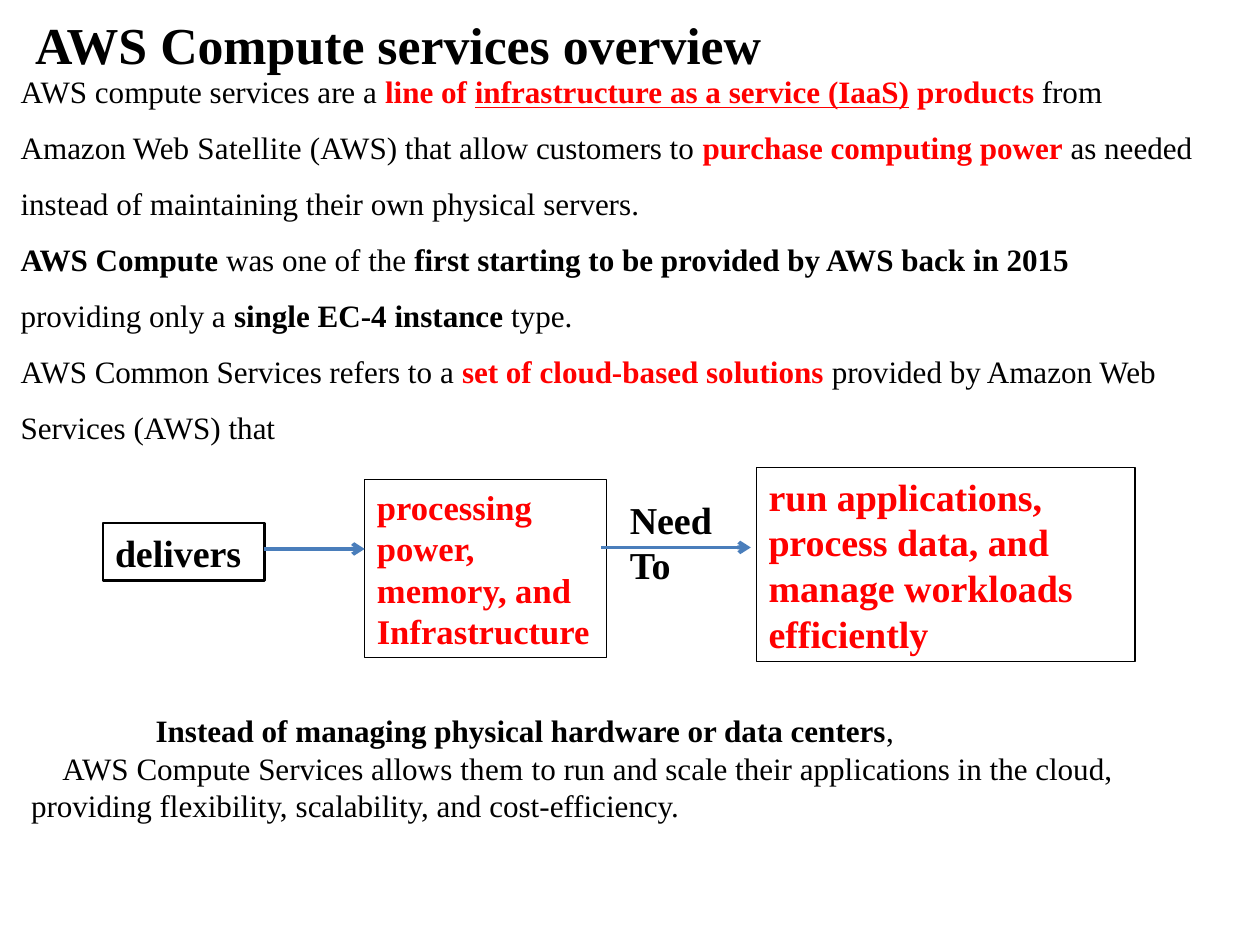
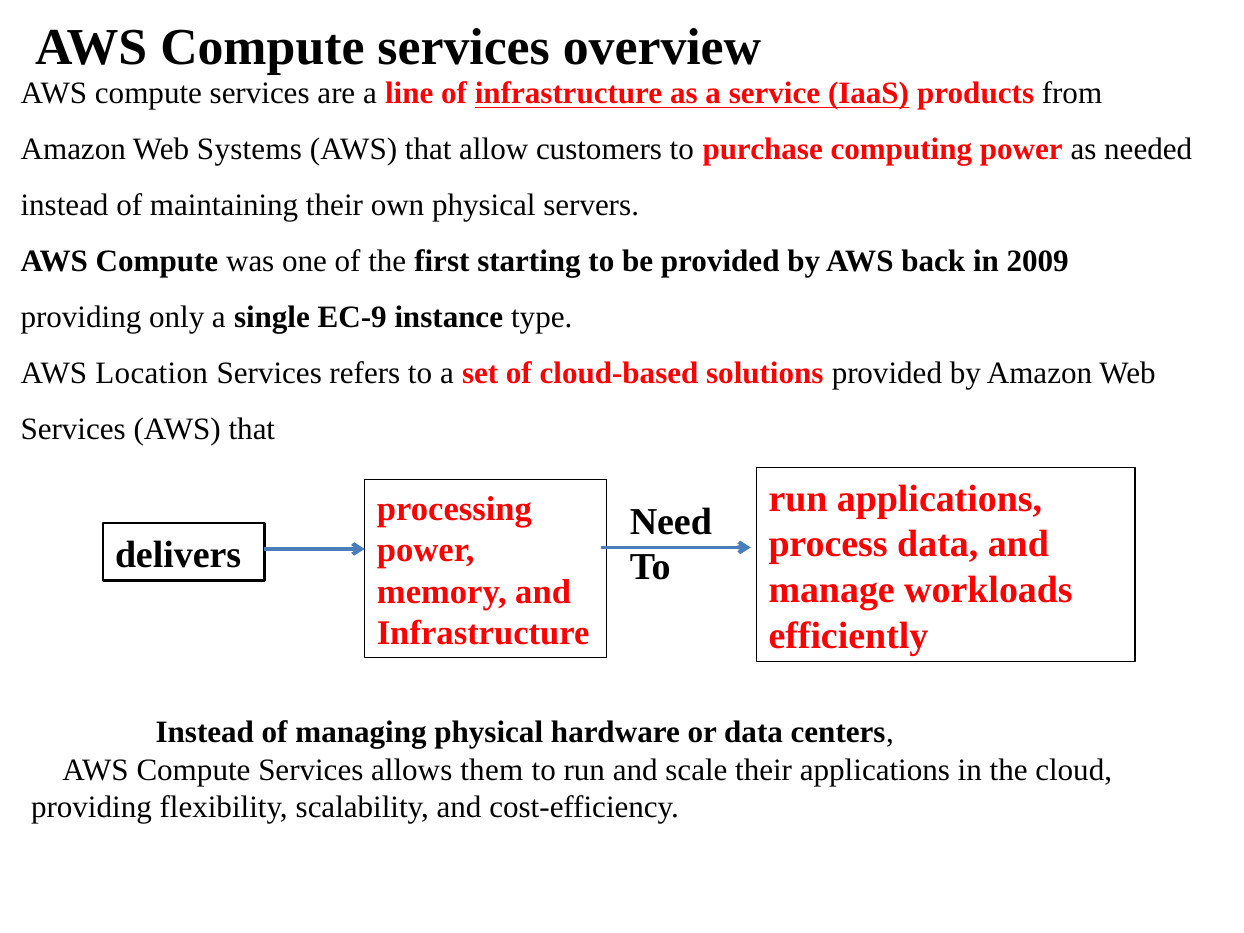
Satellite: Satellite -> Systems (249, 150)
2015: 2015 -> 2009 (1038, 262)
EC-4: EC-4 -> EC-9 (352, 318)
Common: Common -> Location (152, 374)
